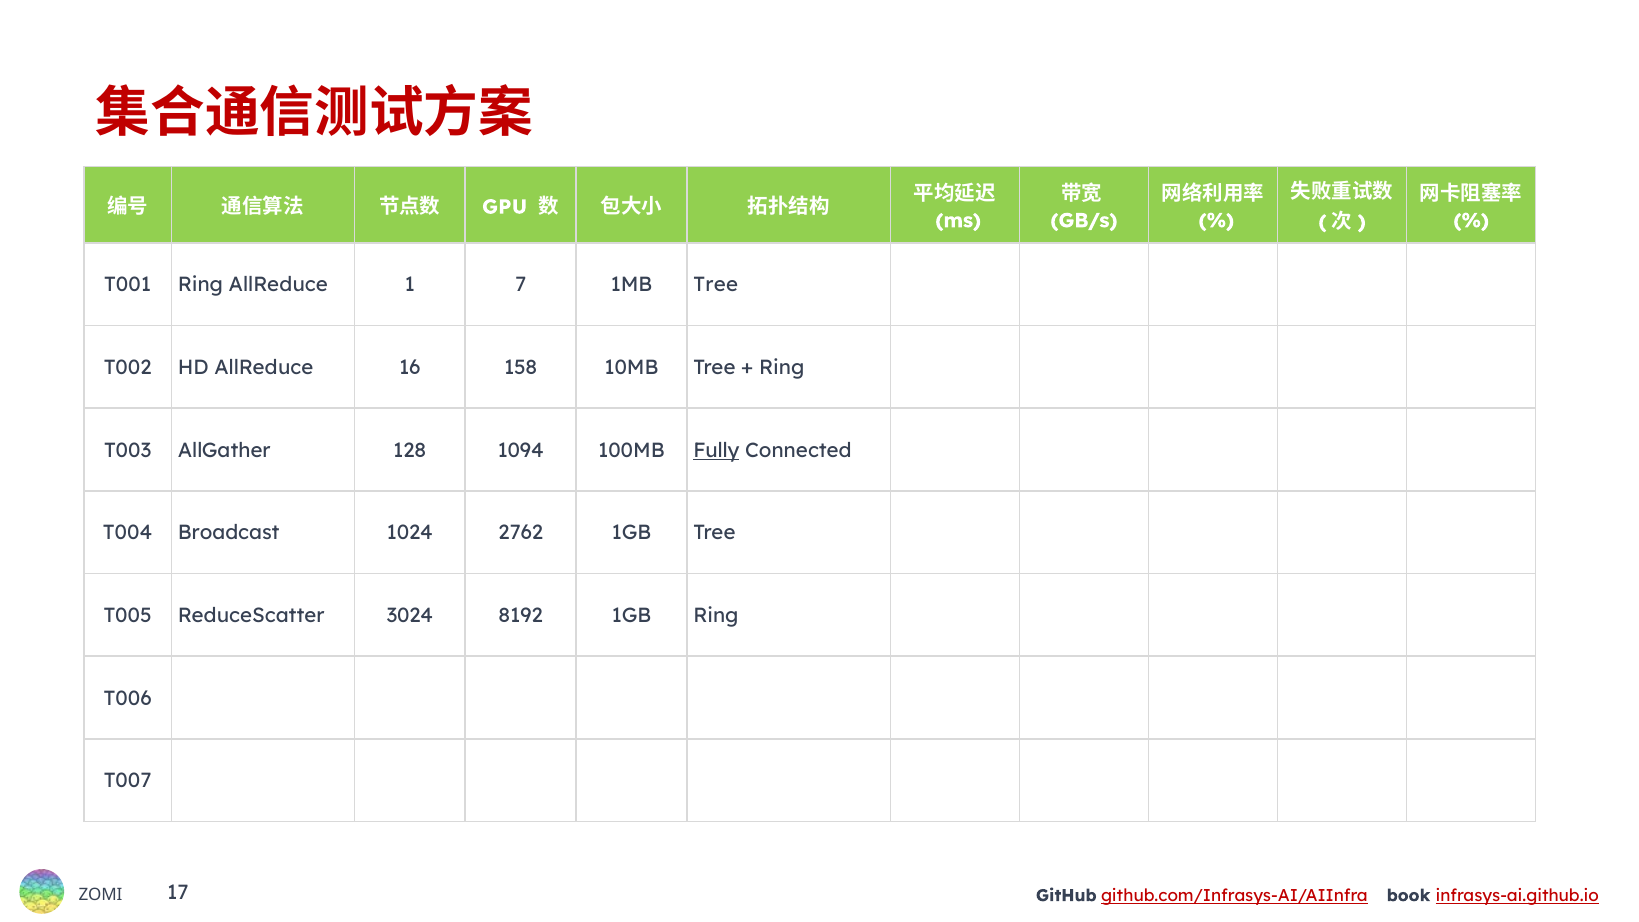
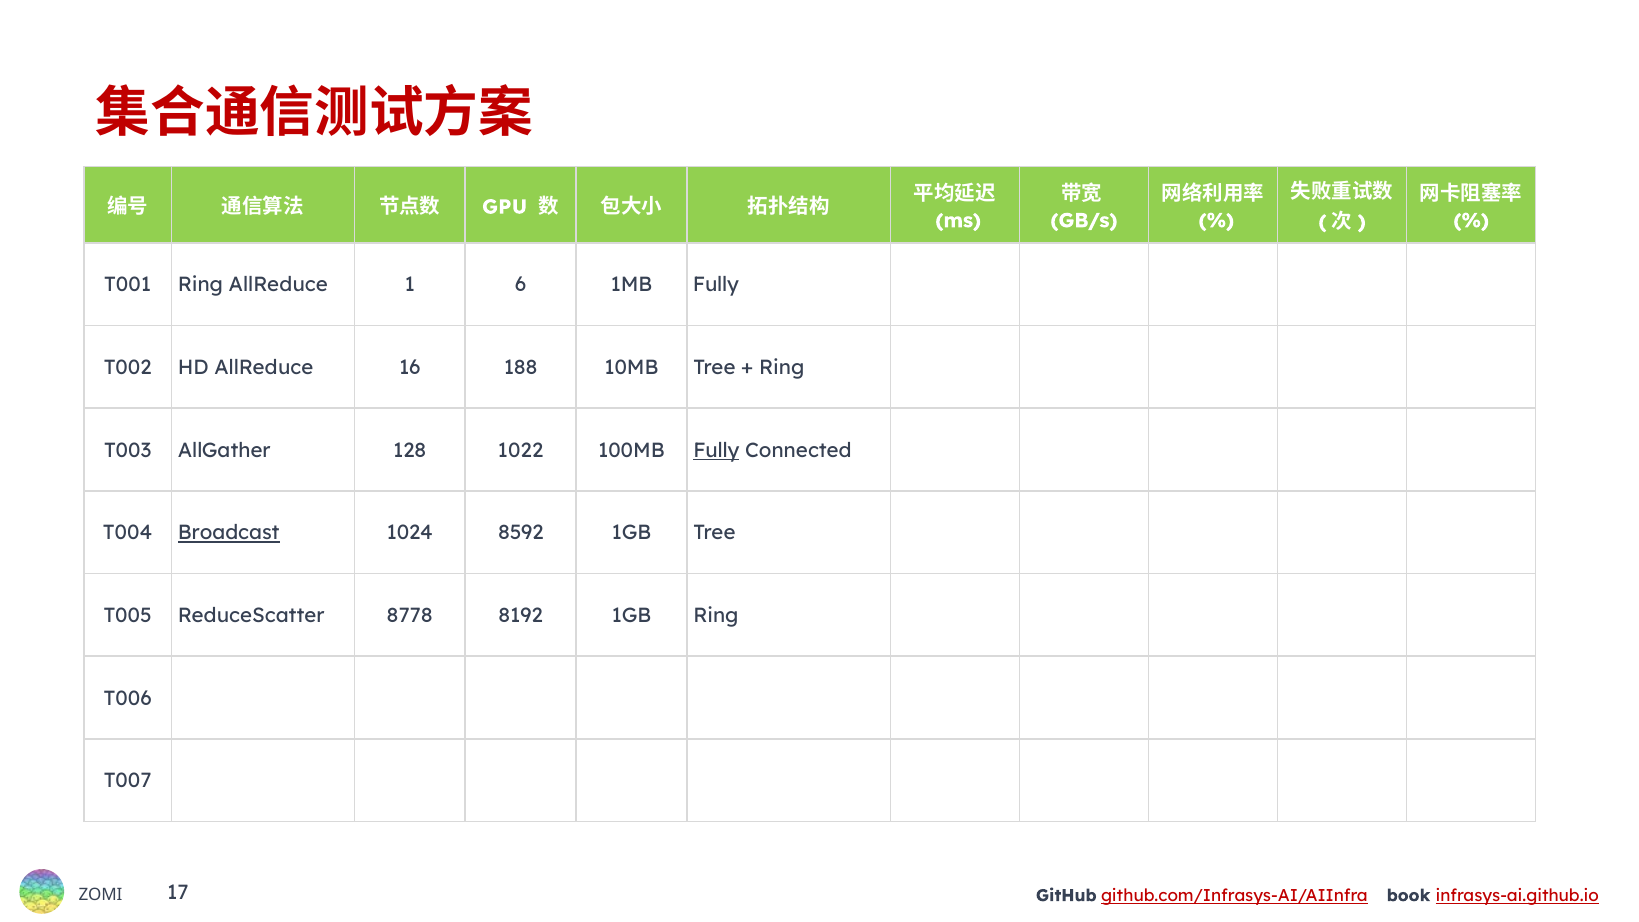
7: 7 -> 6 (521, 285)
1MB Tree: Tree -> Fully (716, 285)
158: 158 -> 188 (521, 368)
1094: 1094 -> 1022 (521, 450)
Broadcast underline: none -> present (229, 533)
2762: 2762 -> 8592 (521, 533)
3024: 3024 -> 8778 (410, 615)
